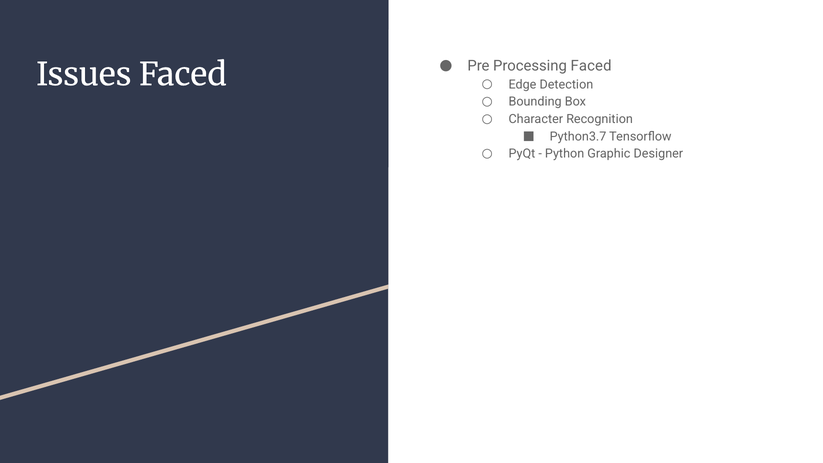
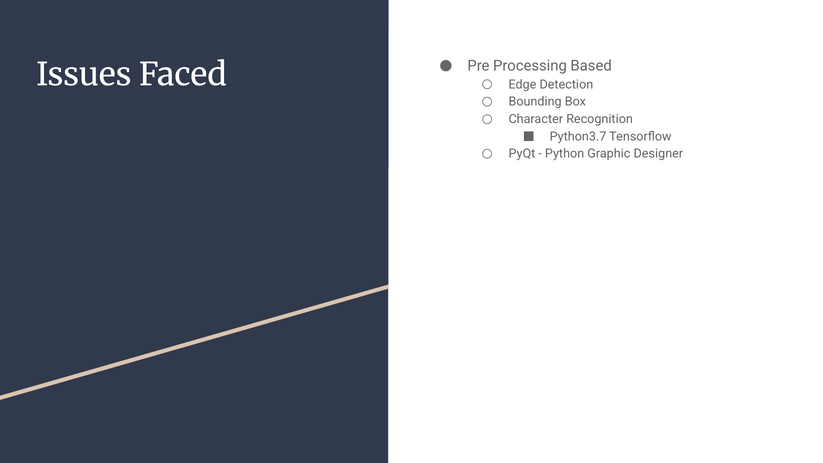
Processing Faced: Faced -> Based (591, 66)
